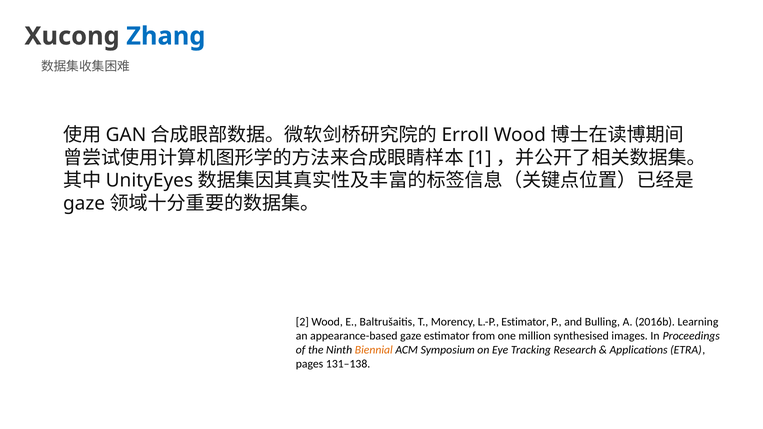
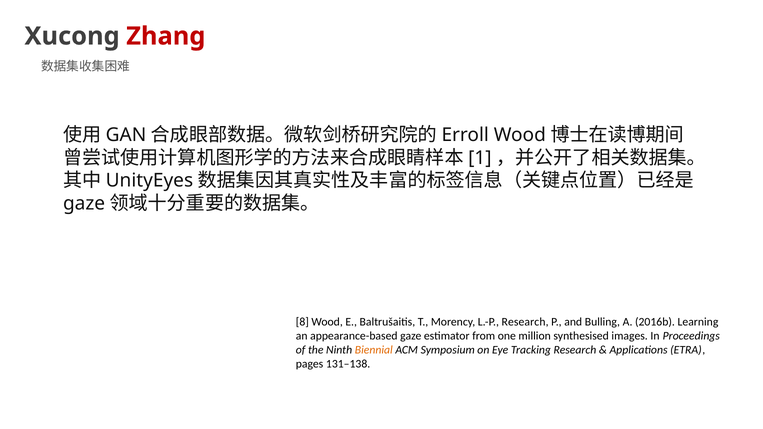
Zhang colour: blue -> red (166, 36)
2: 2 -> 8 (302, 322)
L.-P Estimator: Estimator -> Research (525, 322)
